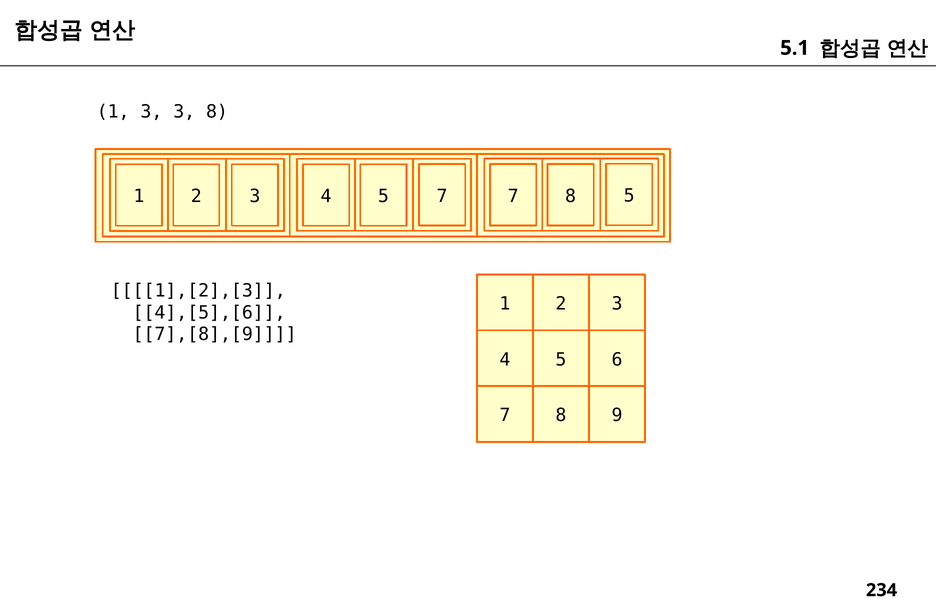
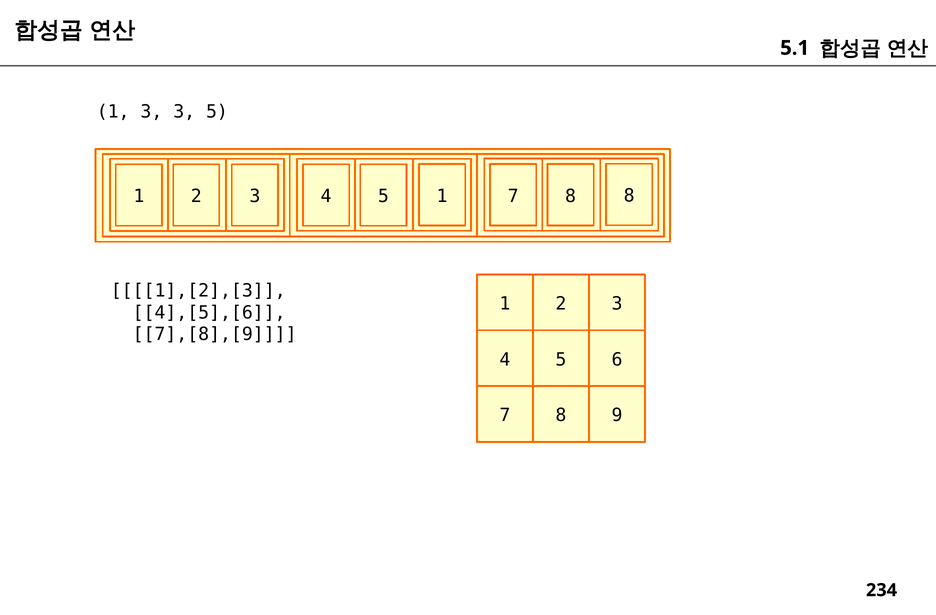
3 8: 8 -> 5 (217, 112)
4 5 7: 7 -> 1 (442, 196)
8 5: 5 -> 8 (629, 196)
